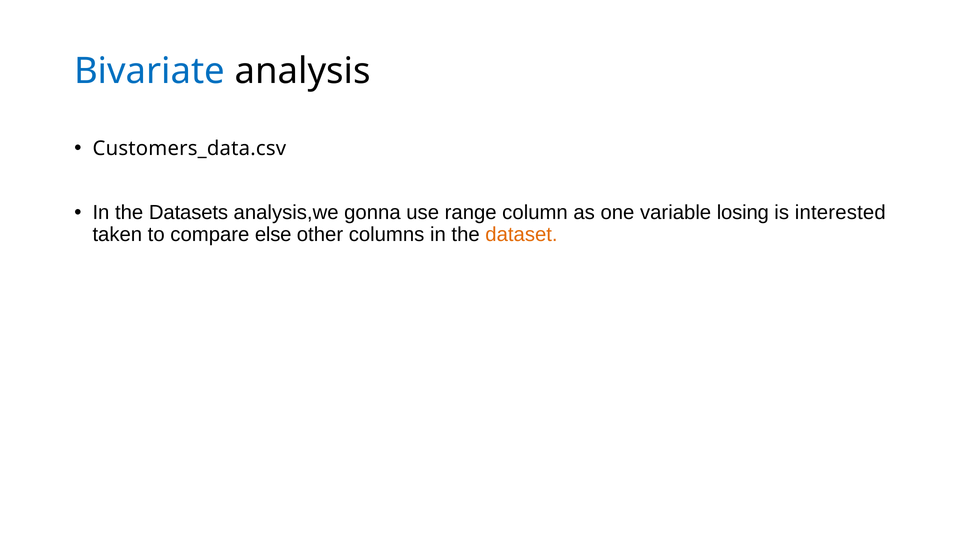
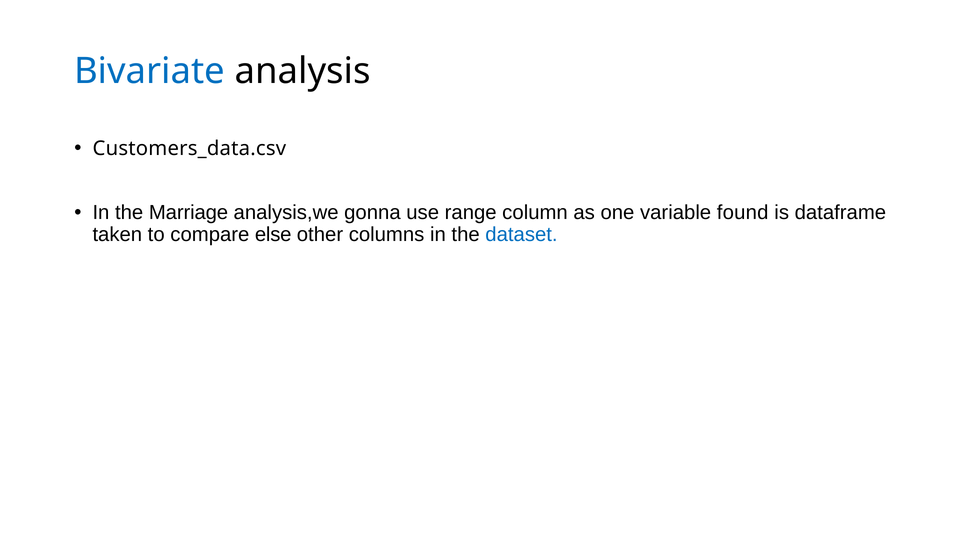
Datasets: Datasets -> Marriage (189, 213)
losing: losing -> found (743, 213)
interested: interested -> dataframe (840, 213)
dataset colour: orange -> blue (521, 235)
